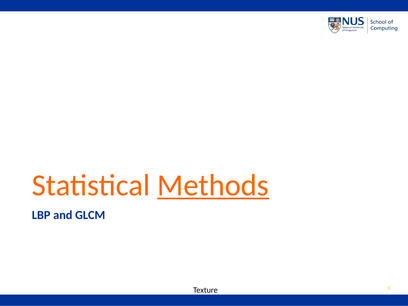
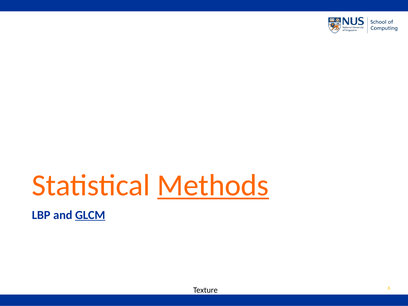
GLCM underline: none -> present (90, 215)
